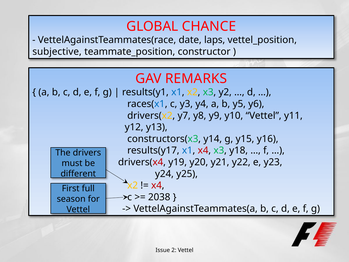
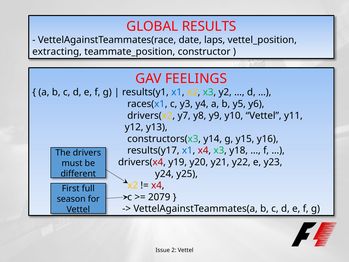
CHANCE: CHANCE -> RESULTS (209, 26)
subjective: subjective -> extracting (57, 52)
REMARKS: REMARKS -> FEELINGS (196, 78)
2038: 2038 -> 2079 (159, 197)
